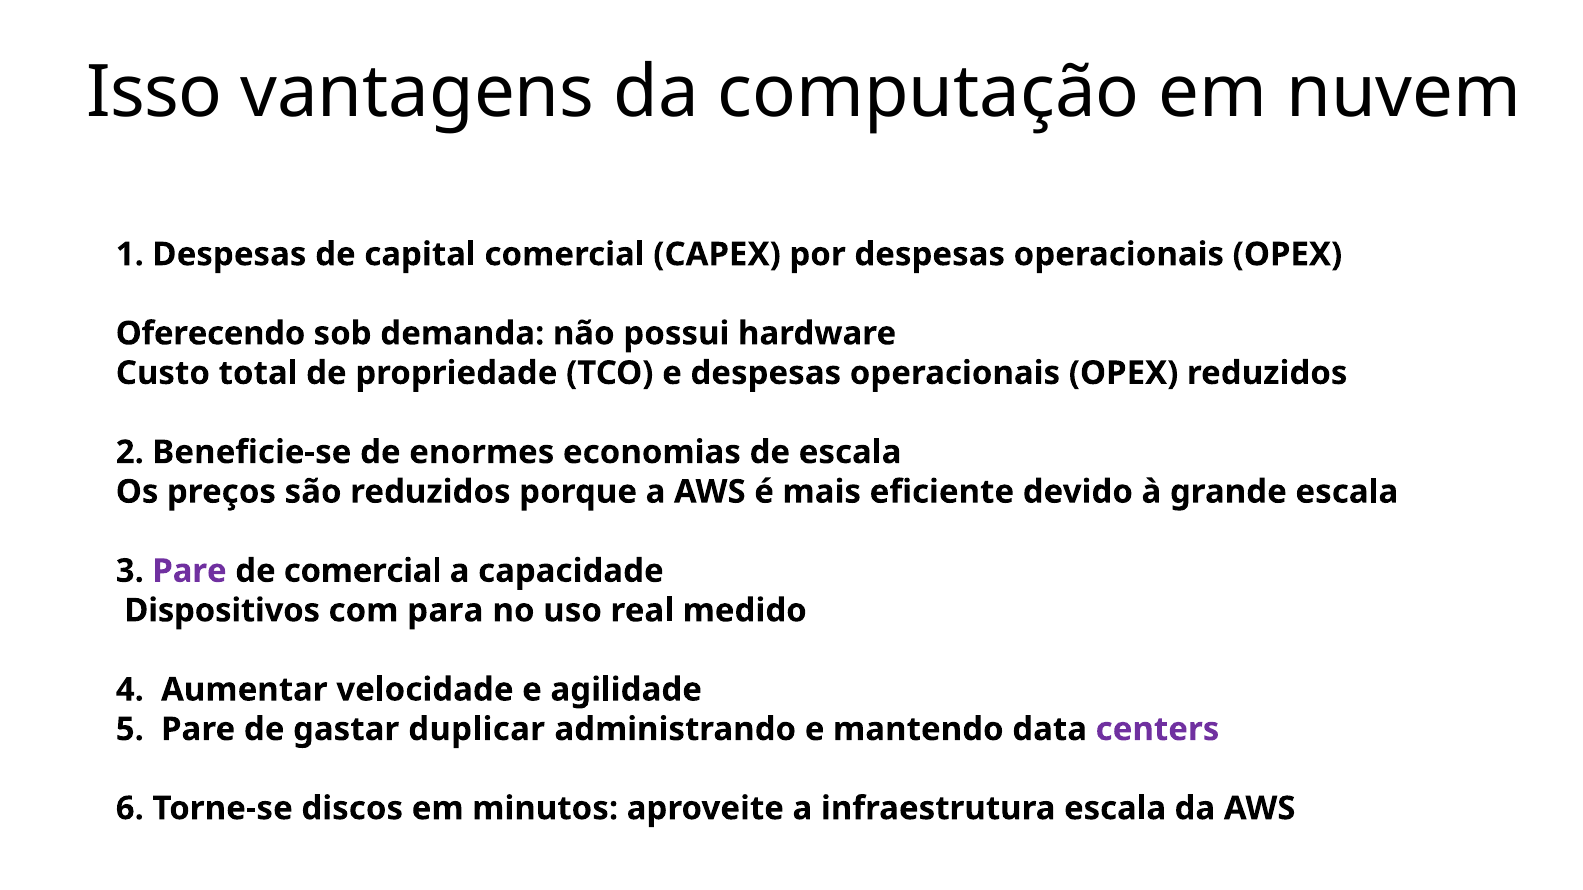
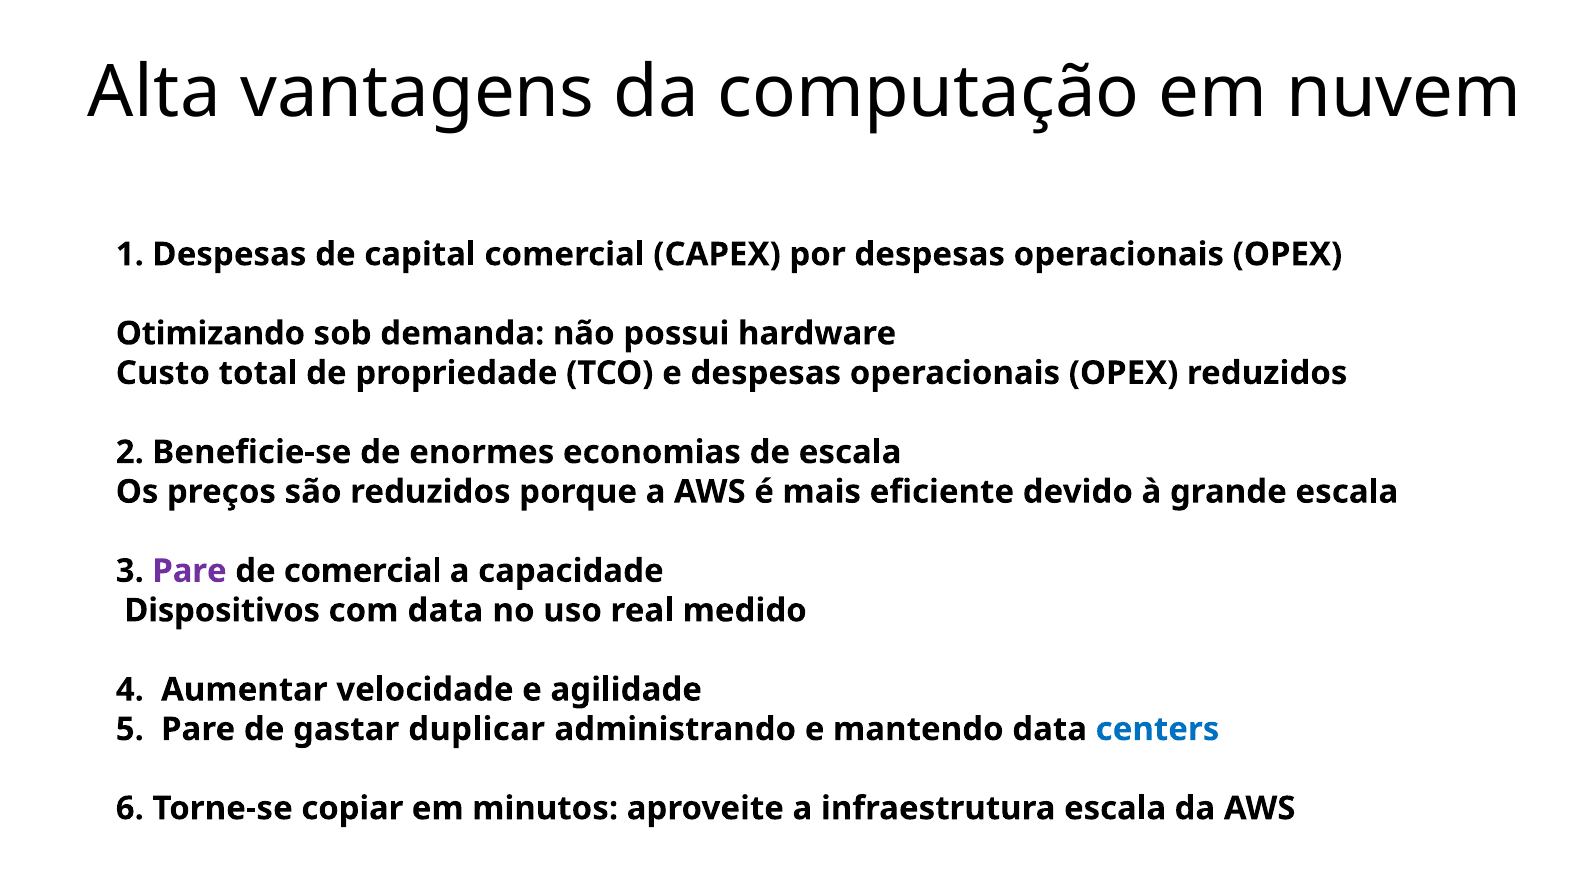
Isso: Isso -> Alta (154, 93)
Oferecendo: Oferecendo -> Otimizando (210, 334)
com para: para -> data (445, 611)
centers colour: purple -> blue (1157, 730)
discos: discos -> copiar (352, 809)
